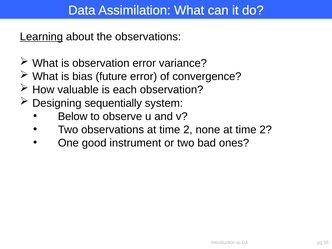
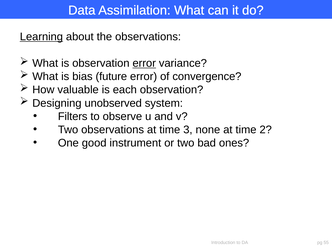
error underline: none -> present (144, 63)
sequentially: sequentially -> unobserved (113, 103)
Below: Below -> Filters (73, 116)
observations at time 2: 2 -> 3 (188, 130)
